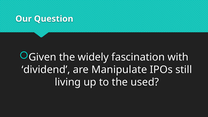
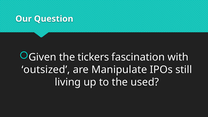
widely: widely -> tickers (93, 57)
dividend: dividend -> outsized (46, 70)
